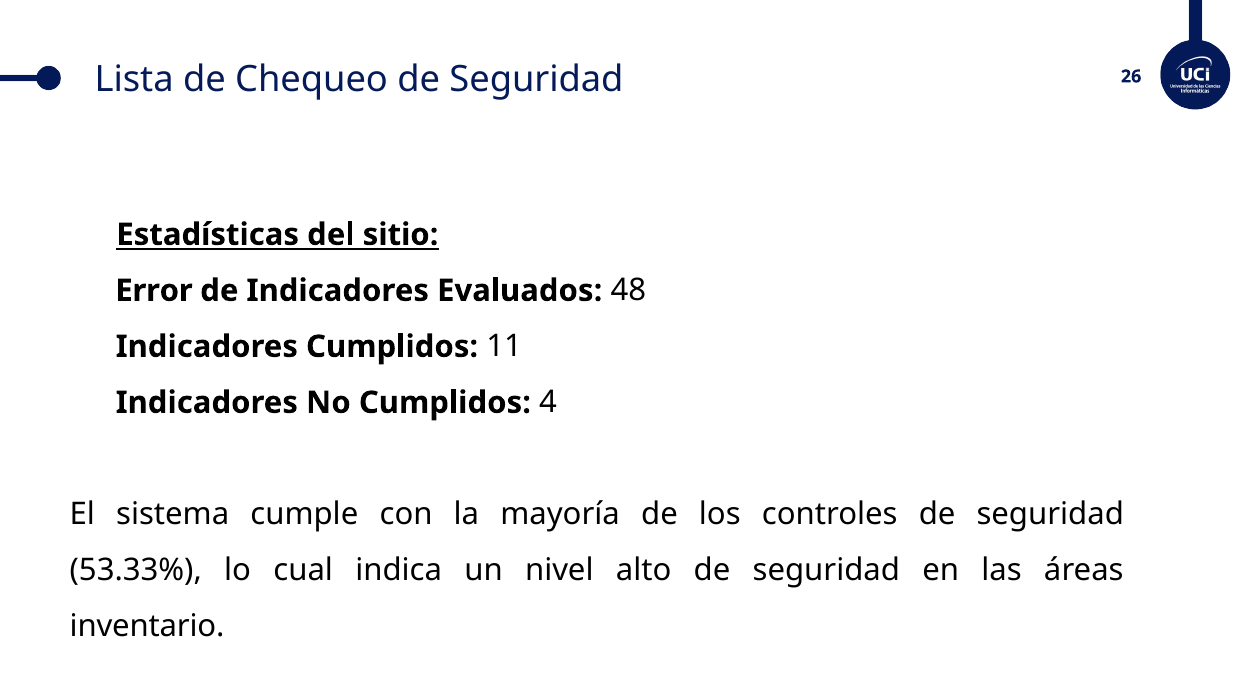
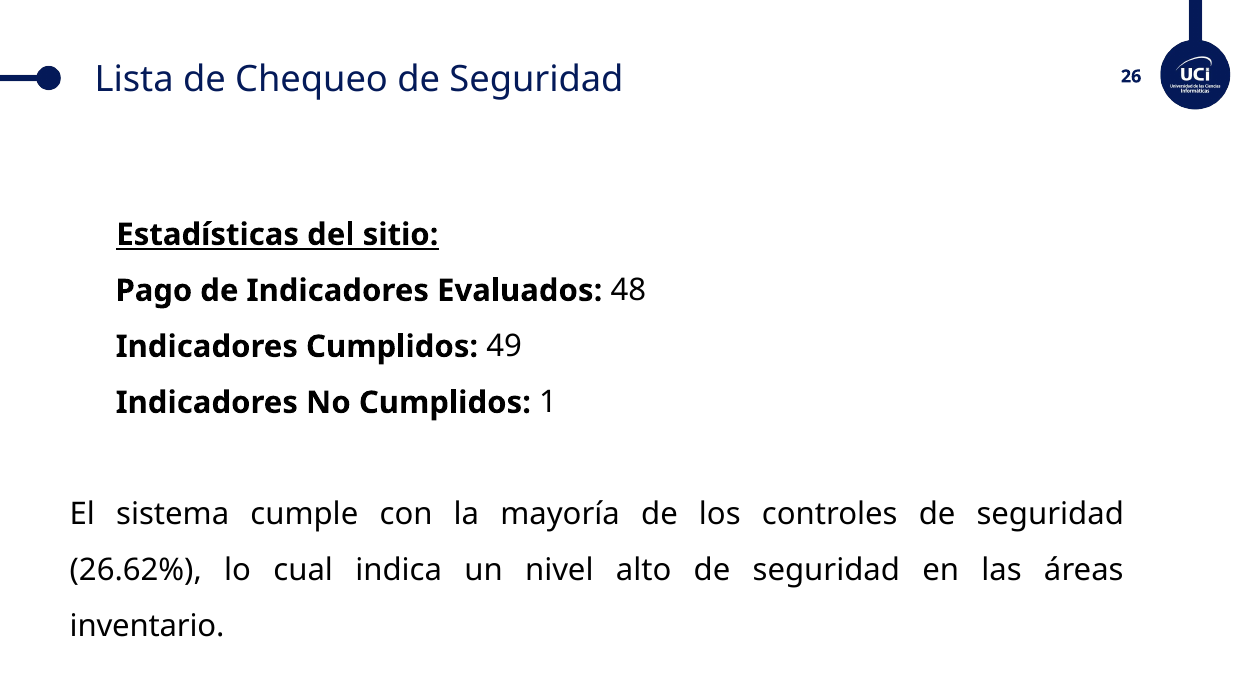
Error: Error -> Pago (154, 291)
11: 11 -> 49 (504, 347)
4: 4 -> 1 (548, 402)
53.33%: 53.33% -> 26.62% (136, 570)
